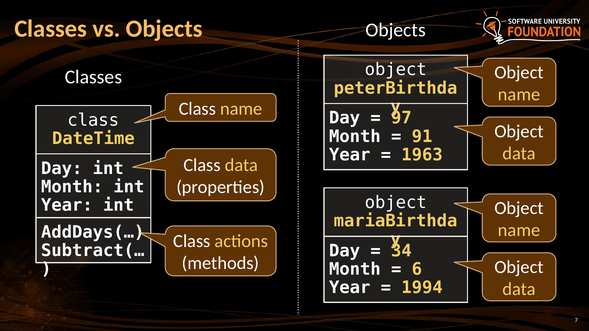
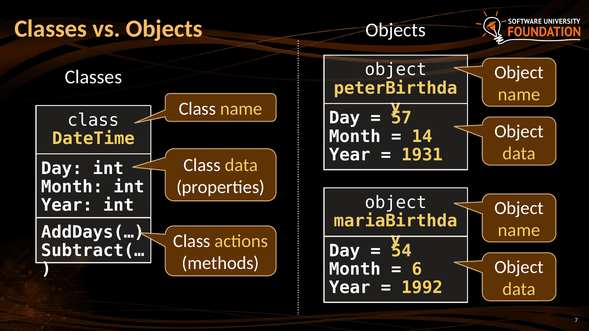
97: 97 -> 57 (401, 118)
91: 91 -> 14 (422, 137)
1963: 1963 -> 1931 (422, 155)
34: 34 -> 54 (401, 251)
1994: 1994 -> 1992 (422, 288)
